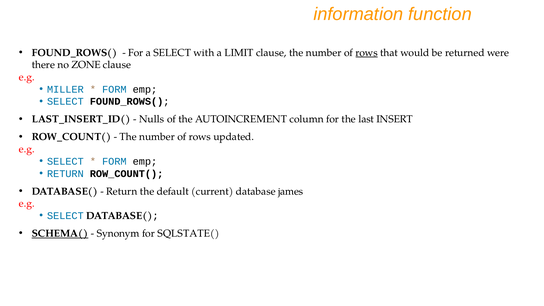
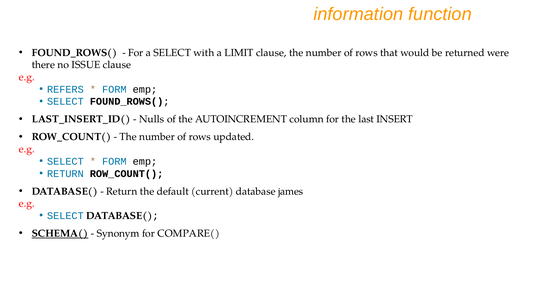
rows underline: present -> none (367, 53)
ZONE: ZONE -> ISSUE (86, 65)
MILLER: MILLER -> REFERS (65, 89)
SQLSTATE(: SQLSTATE( -> COMPARE( (189, 233)
